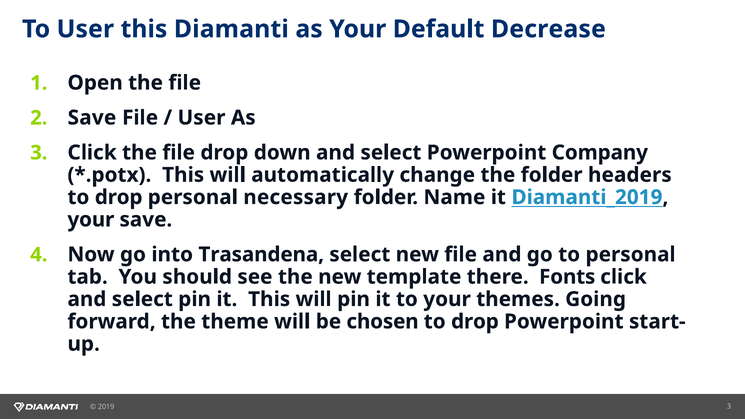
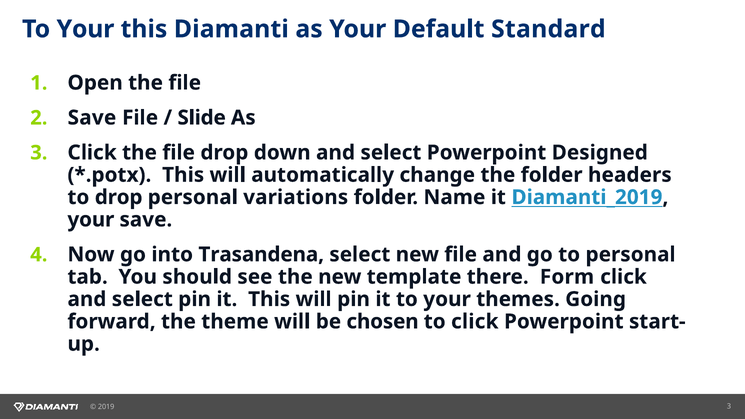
User: User -> Your (85, 29)
Decrease: Decrease -> Standard (548, 29)
User: User -> Slide (202, 118)
Company: Company -> Designed (600, 153)
necessary: necessary -> variations (296, 197)
Fonts: Fonts -> Form (567, 277)
drop: drop -> click (475, 322)
